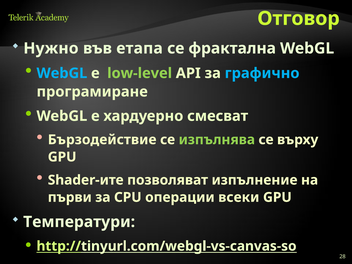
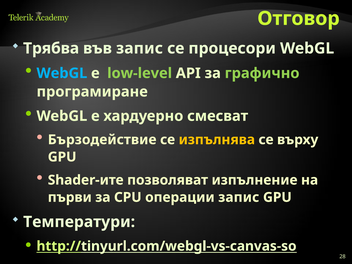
Нужно: Нужно -> Трябва (51, 48)
във етапа: етапа -> запис (140, 48)
фрактална: фрактална -> процесори (232, 48)
графично colour: light blue -> light green (262, 73)
изпълнява colour: light green -> yellow (217, 140)
операции всеки: всеки -> запис (239, 197)
